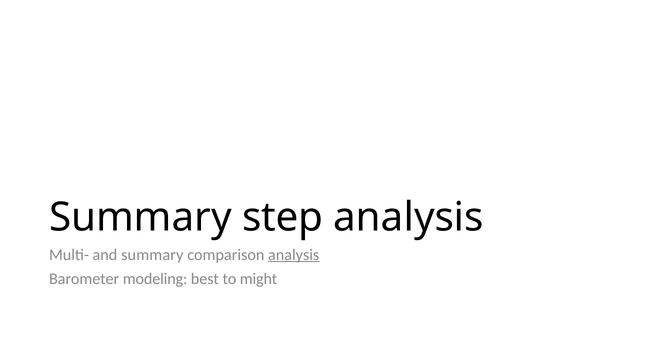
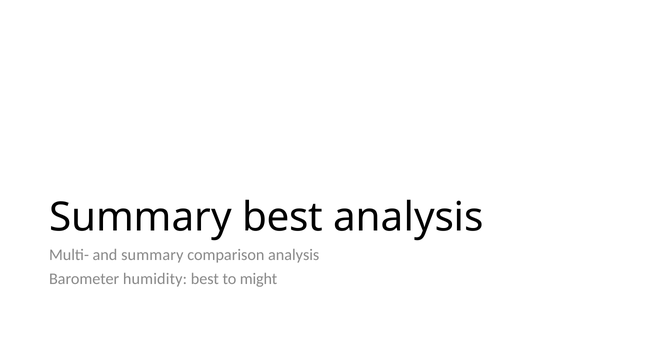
Summary step: step -> best (283, 218)
analysis underline: present -> none (294, 255)
modeling: modeling -> humidity (155, 279)
